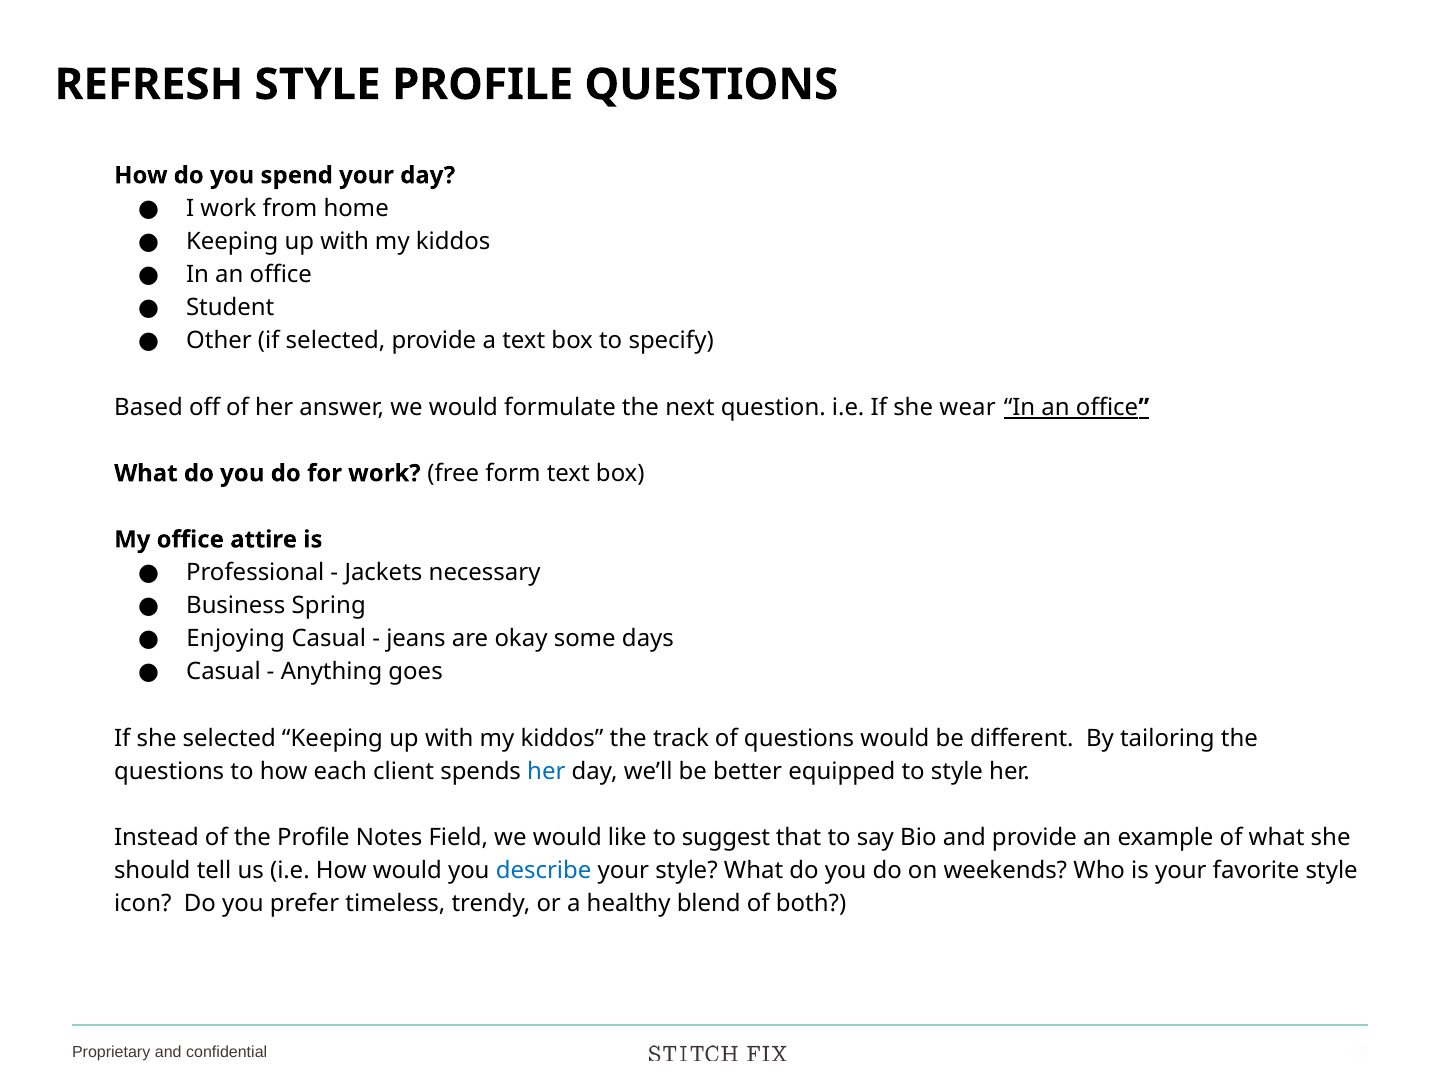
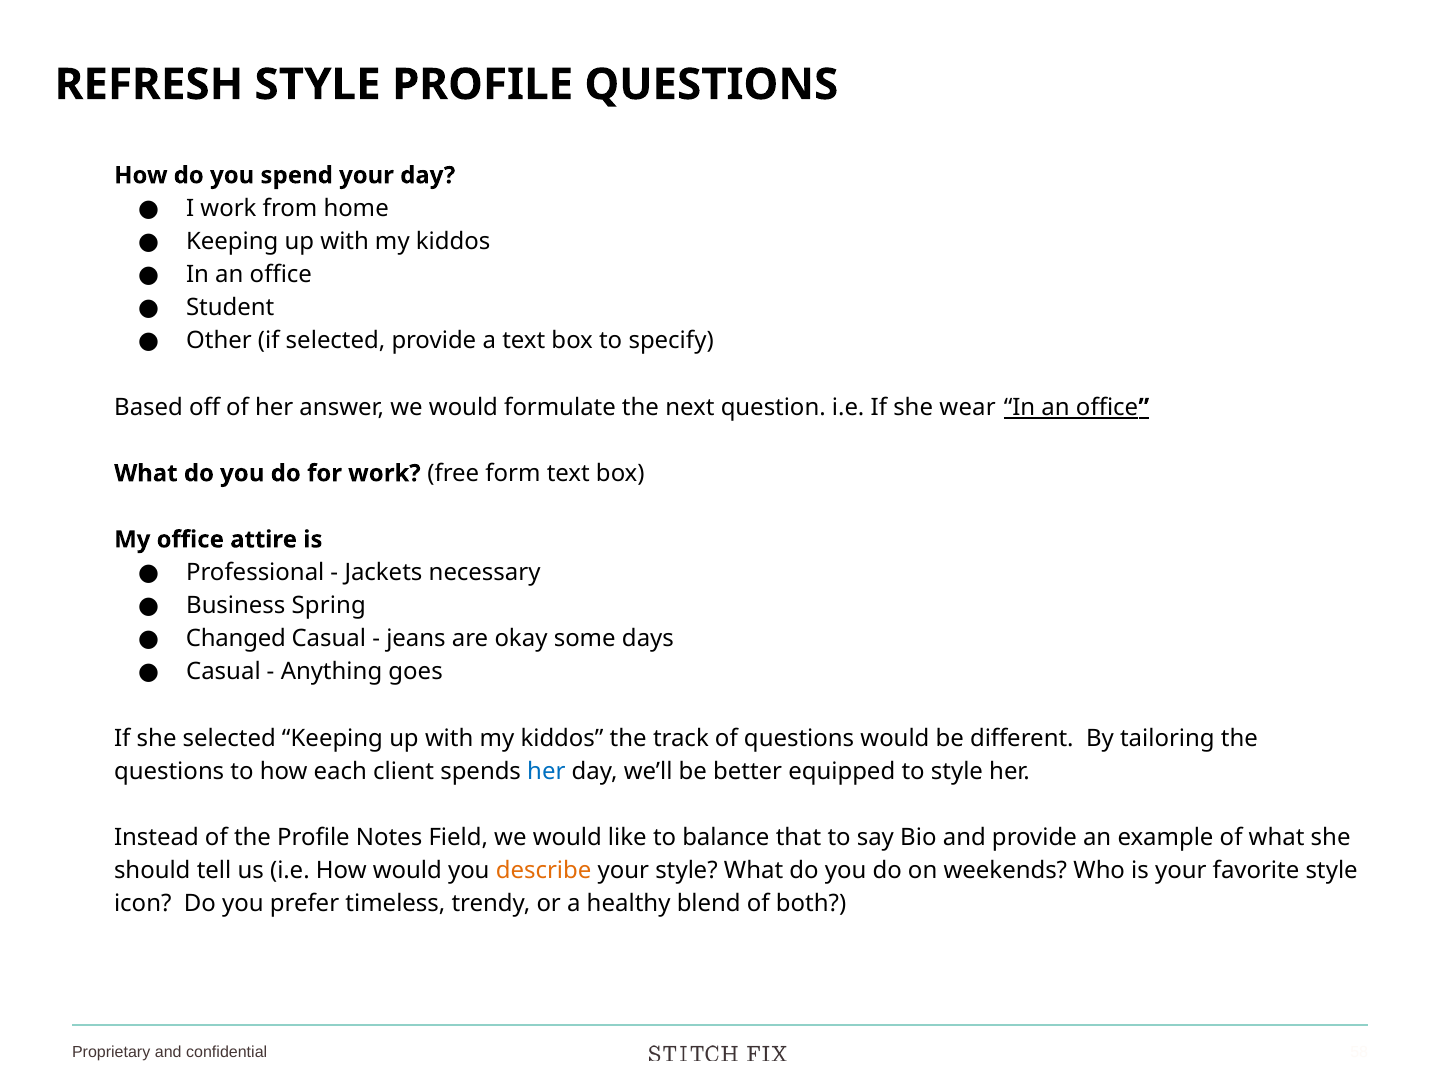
Enjoying: Enjoying -> Changed (236, 639)
suggest: suggest -> balance (726, 838)
describe colour: blue -> orange (544, 871)
